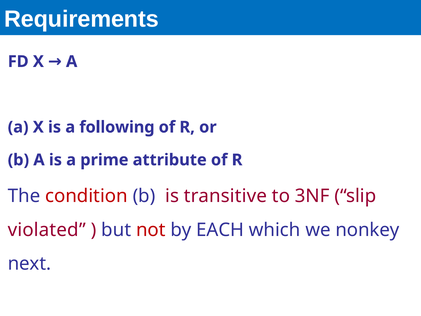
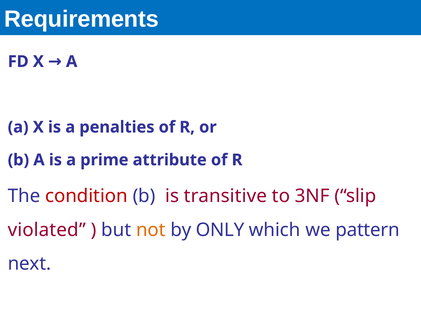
following: following -> penalties (117, 127)
not colour: red -> orange (151, 230)
EACH: EACH -> ONLY (220, 230)
nonkey: nonkey -> pattern (368, 230)
